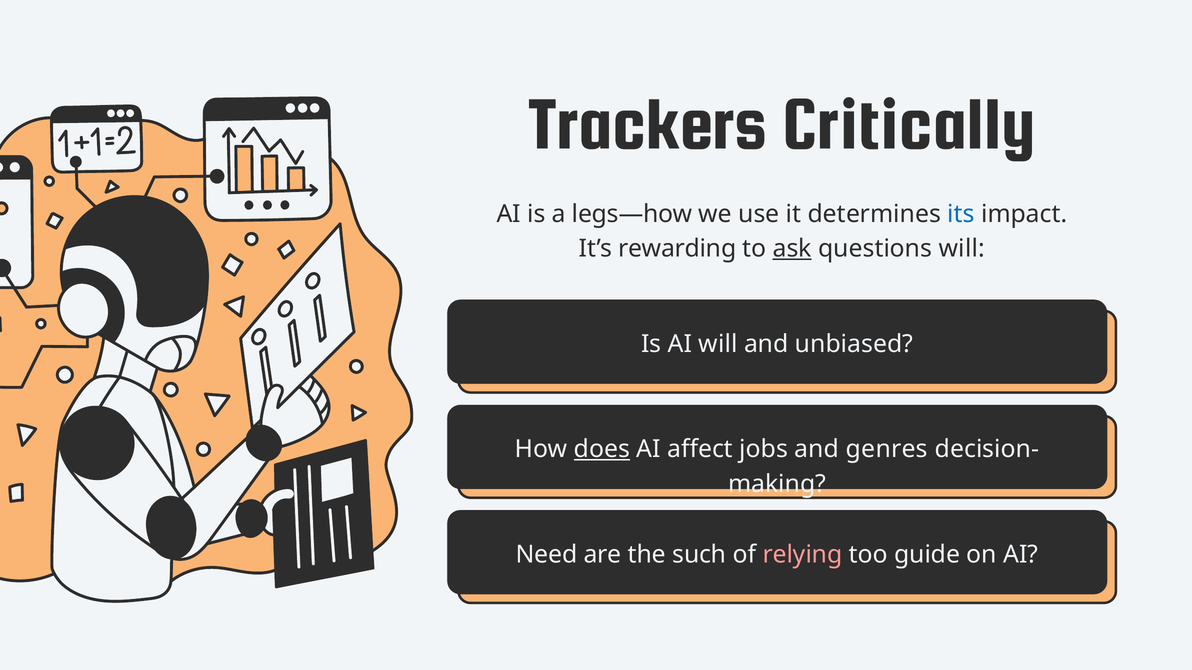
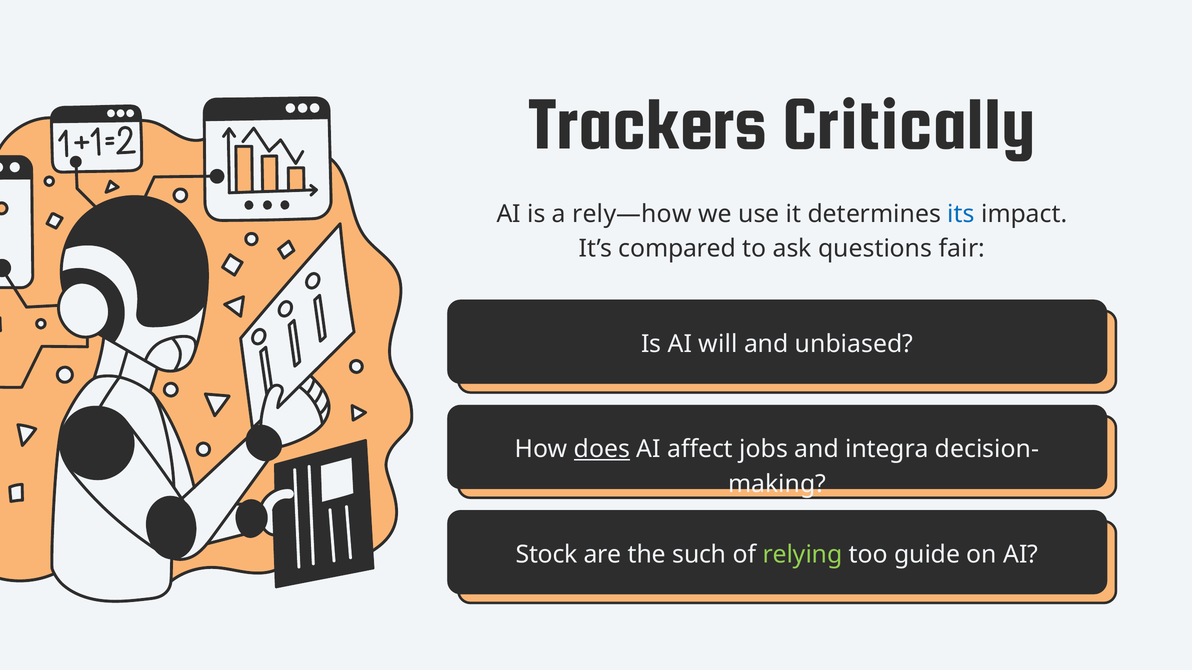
legs—how: legs—how -> rely—how (632, 214)
rewarding: rewarding -> compared (677, 249)
ask underline: present -> none (792, 249)
questions will: will -> fair (962, 249)
genres: genres -> integra (887, 450)
Need: Need -> Stock (547, 555)
relying colour: pink -> light green (802, 555)
